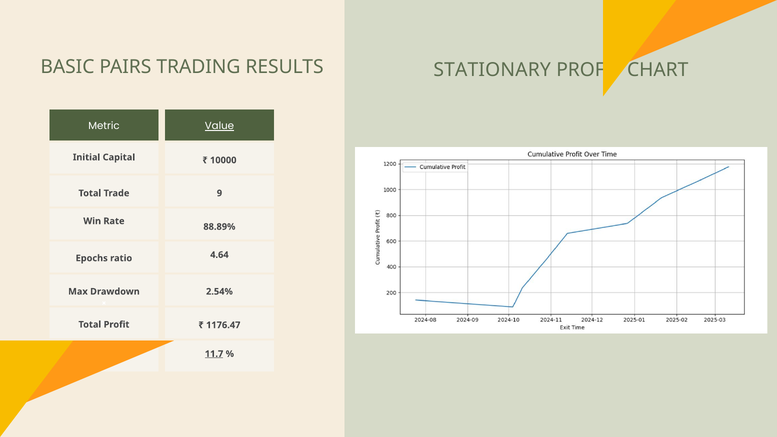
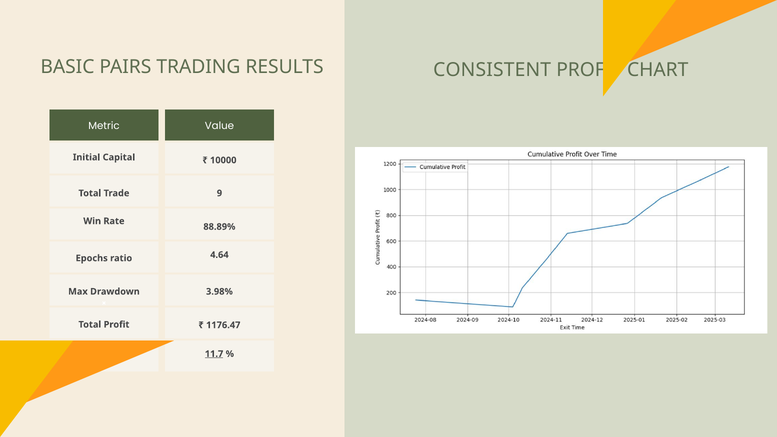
STATIONARY: STATIONARY -> CONSISTENT (492, 70)
Value underline: present -> none (219, 126)
2.54%: 2.54% -> 3.98% (219, 292)
